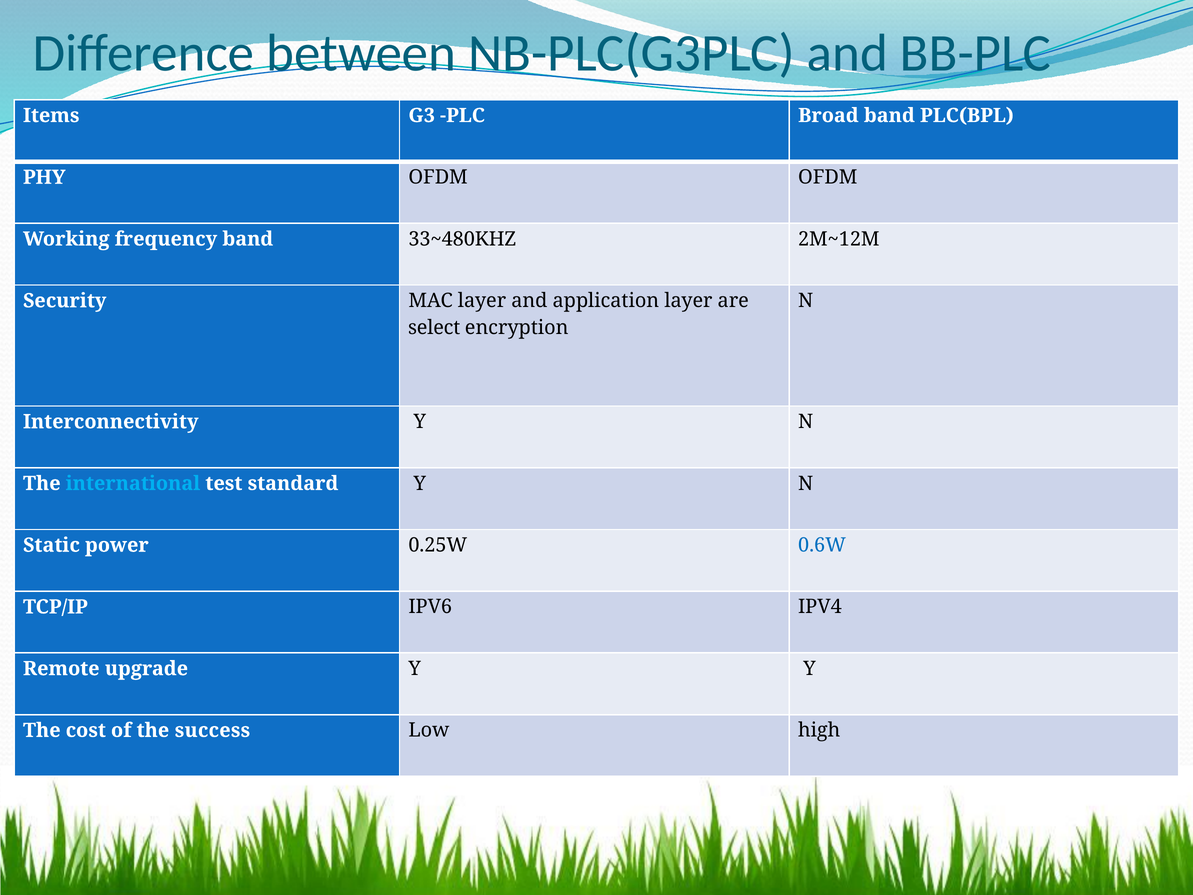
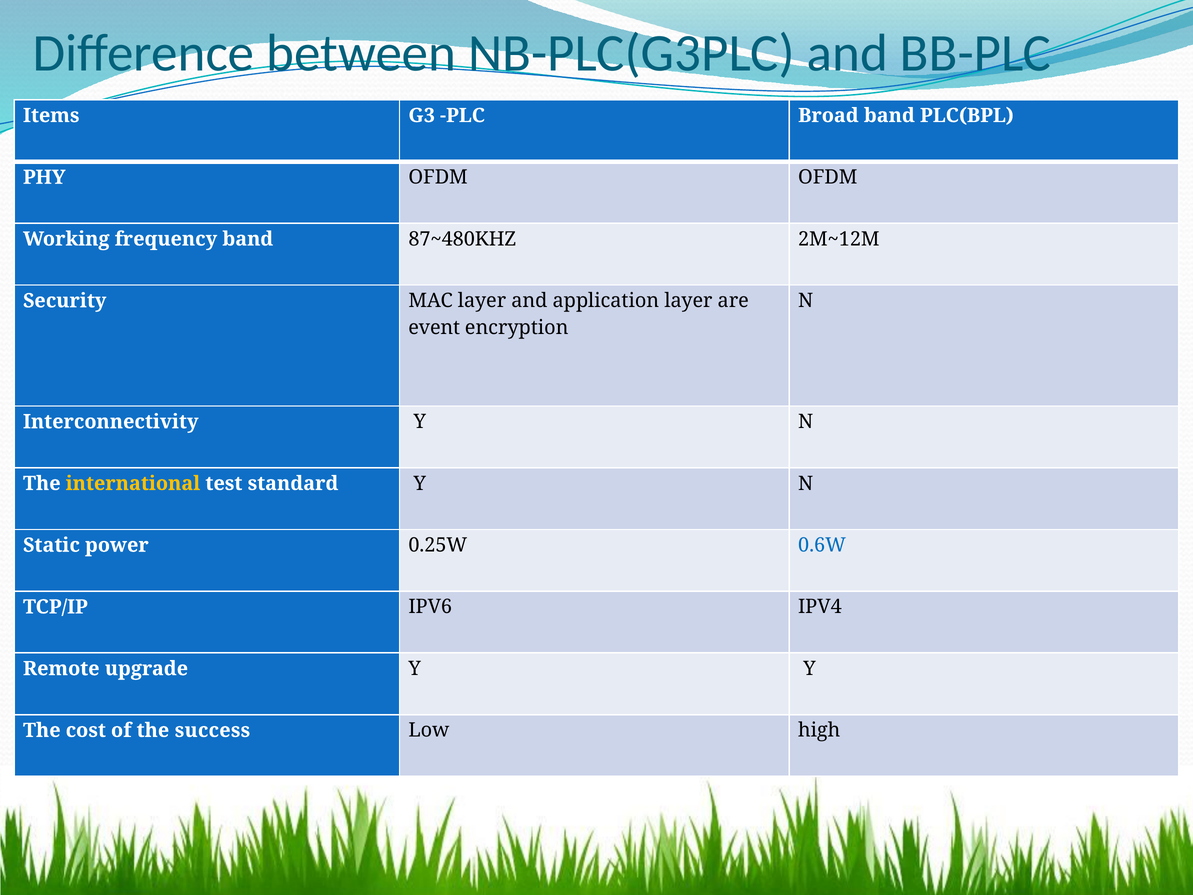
33~480KHZ: 33~480KHZ -> 87~480KHZ (462, 239)
select: select -> event (434, 328)
international colour: light blue -> yellow (133, 483)
